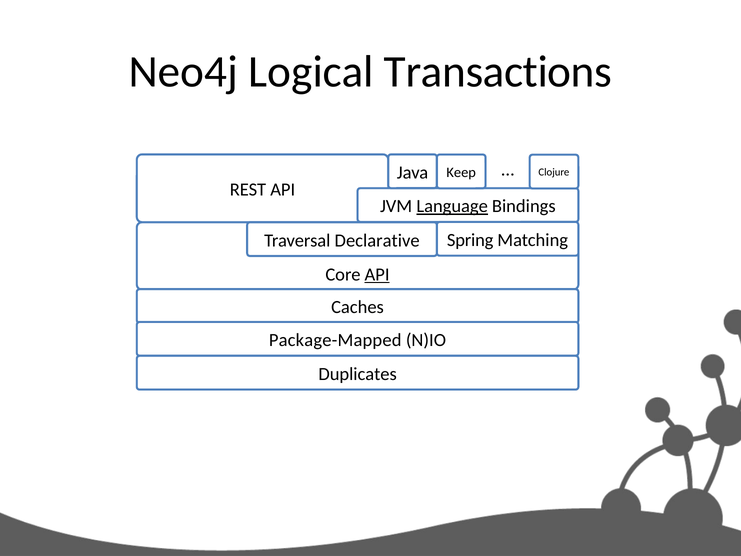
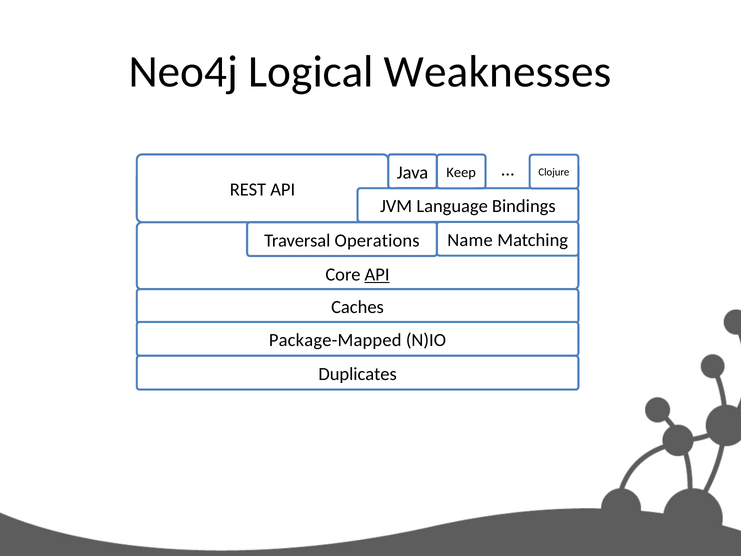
Transactions: Transactions -> Weaknesses (498, 72)
Language underline: present -> none (452, 206)
Spring: Spring -> Name (470, 240)
Declarative: Declarative -> Operations (377, 240)
